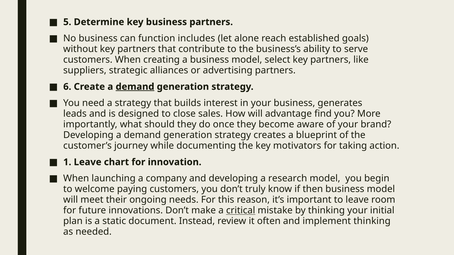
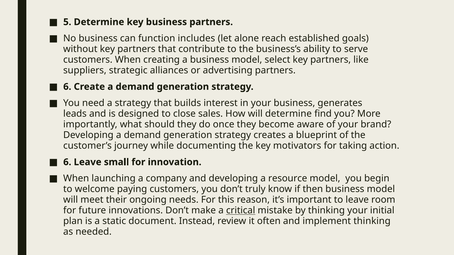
demand underline: present -> none (135, 87)
will advantage: advantage -> determine (288, 114)
1: 1 -> 6 (67, 162)
chart: chart -> small (116, 162)
research: research -> resource (288, 179)
